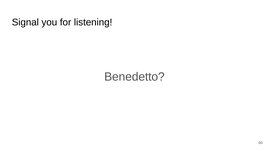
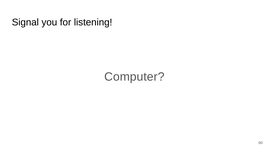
Benedetto: Benedetto -> Computer (134, 77)
